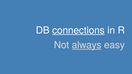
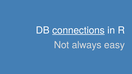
always underline: present -> none (87, 45)
